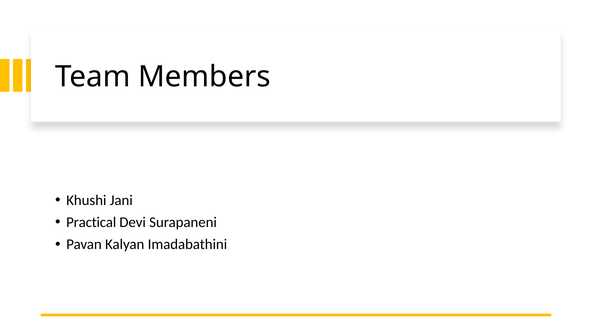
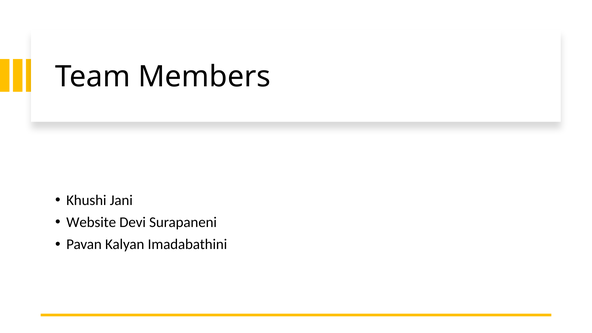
Practical: Practical -> Website (91, 222)
